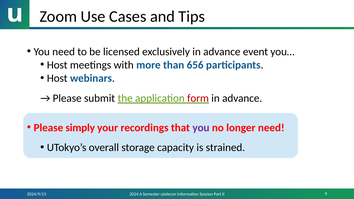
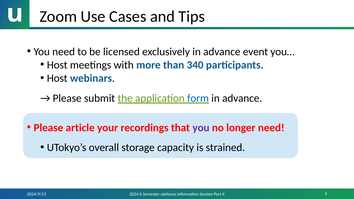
656: 656 -> 340 (195, 65)
form colour: red -> blue (198, 98)
simply: simply -> article (80, 128)
